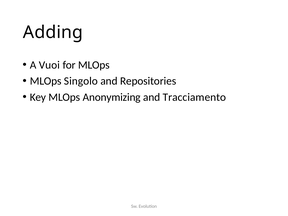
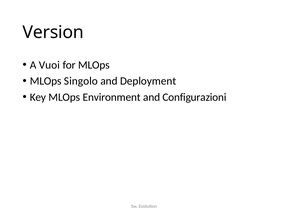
Adding: Adding -> Version (53, 32)
Repositories: Repositories -> Deployment (148, 81)
Anonymizing: Anonymizing -> Environment (112, 97)
Tracciamento: Tracciamento -> Configurazioni (194, 97)
